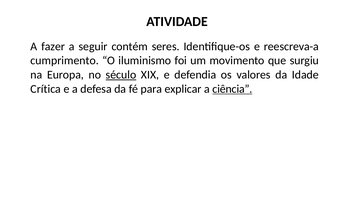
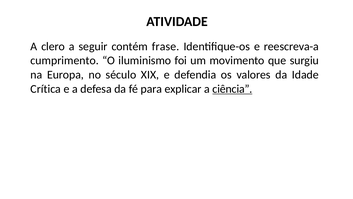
fazer: fazer -> clero (53, 46)
seres: seres -> frase (166, 46)
século underline: present -> none (121, 75)
